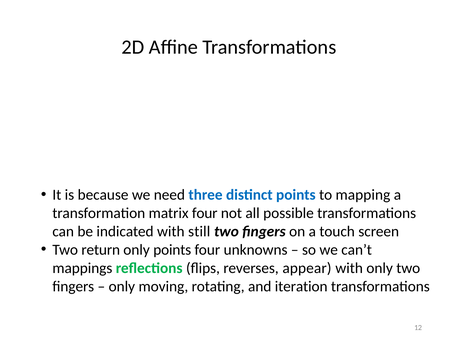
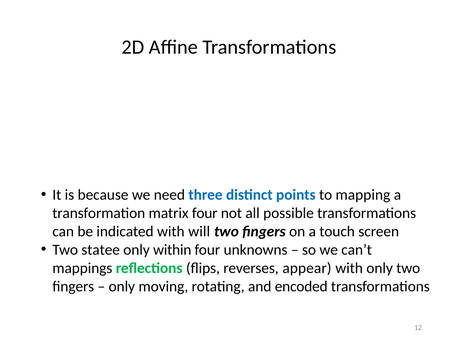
still: still -> will (199, 232)
return: return -> statee (101, 250)
only points: points -> within (172, 250)
iteration: iteration -> encoded (301, 287)
